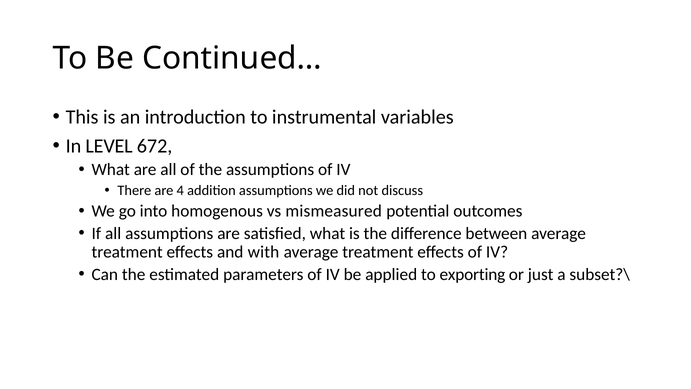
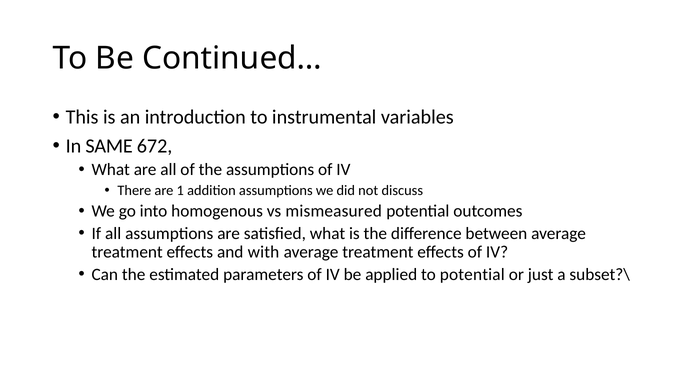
LEVEL: LEVEL -> SAME (109, 146)
4: 4 -> 1 (180, 190)
to exporting: exporting -> potential (472, 274)
